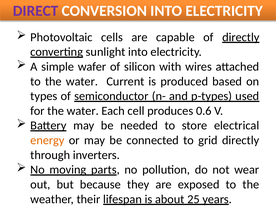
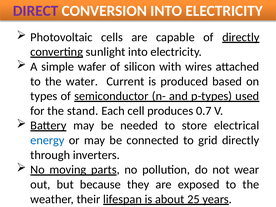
for the water: water -> stand (83, 111)
0.6: 0.6 -> 0.7 (204, 111)
energy colour: orange -> blue (47, 140)
